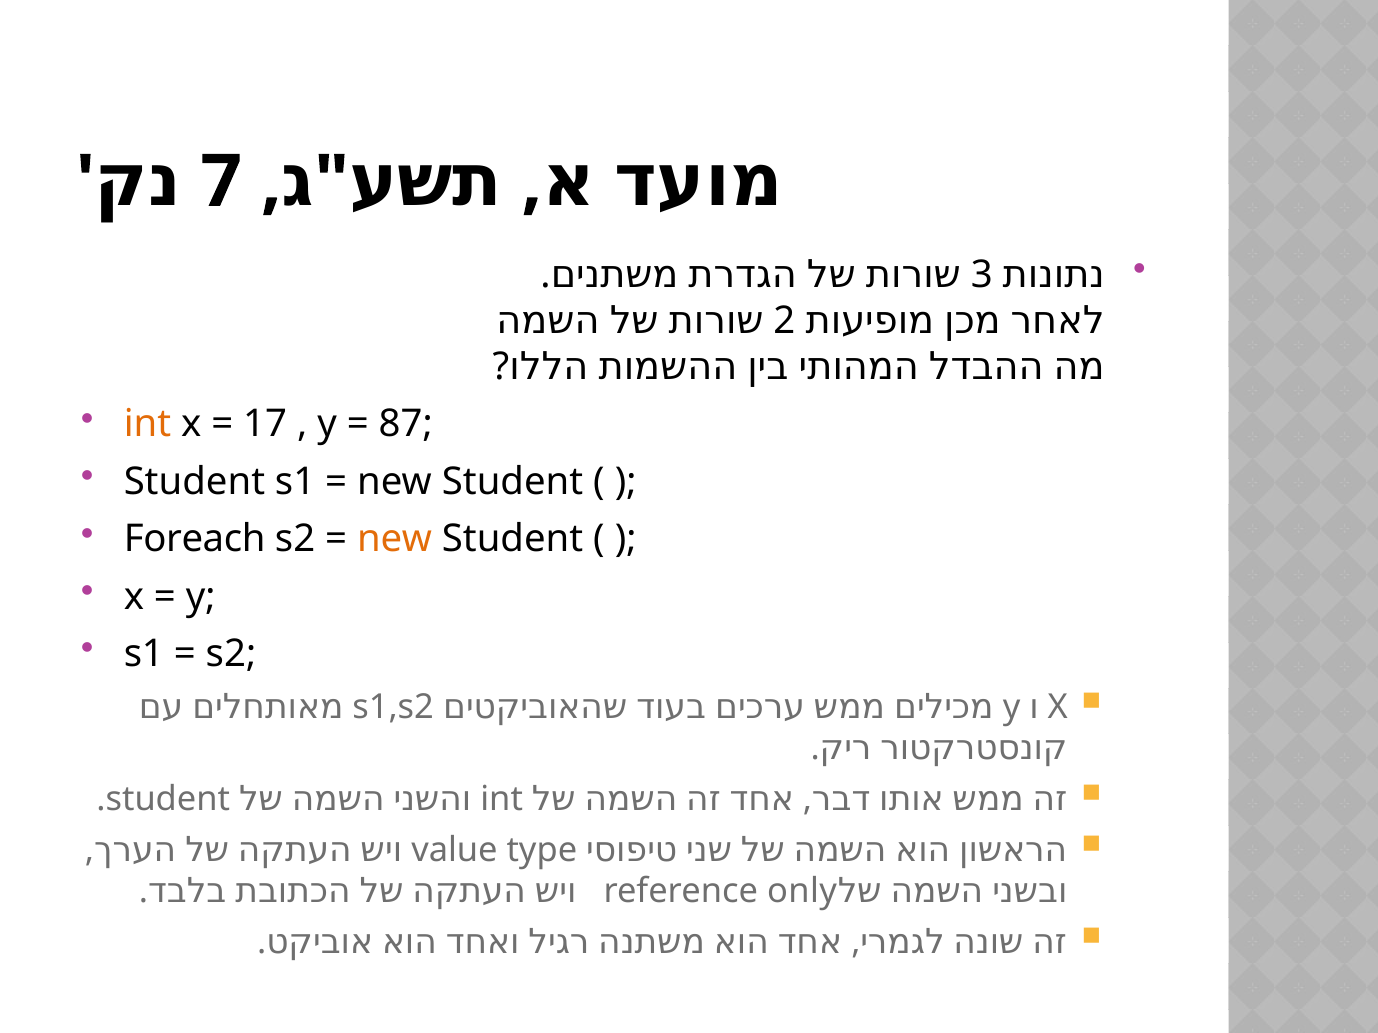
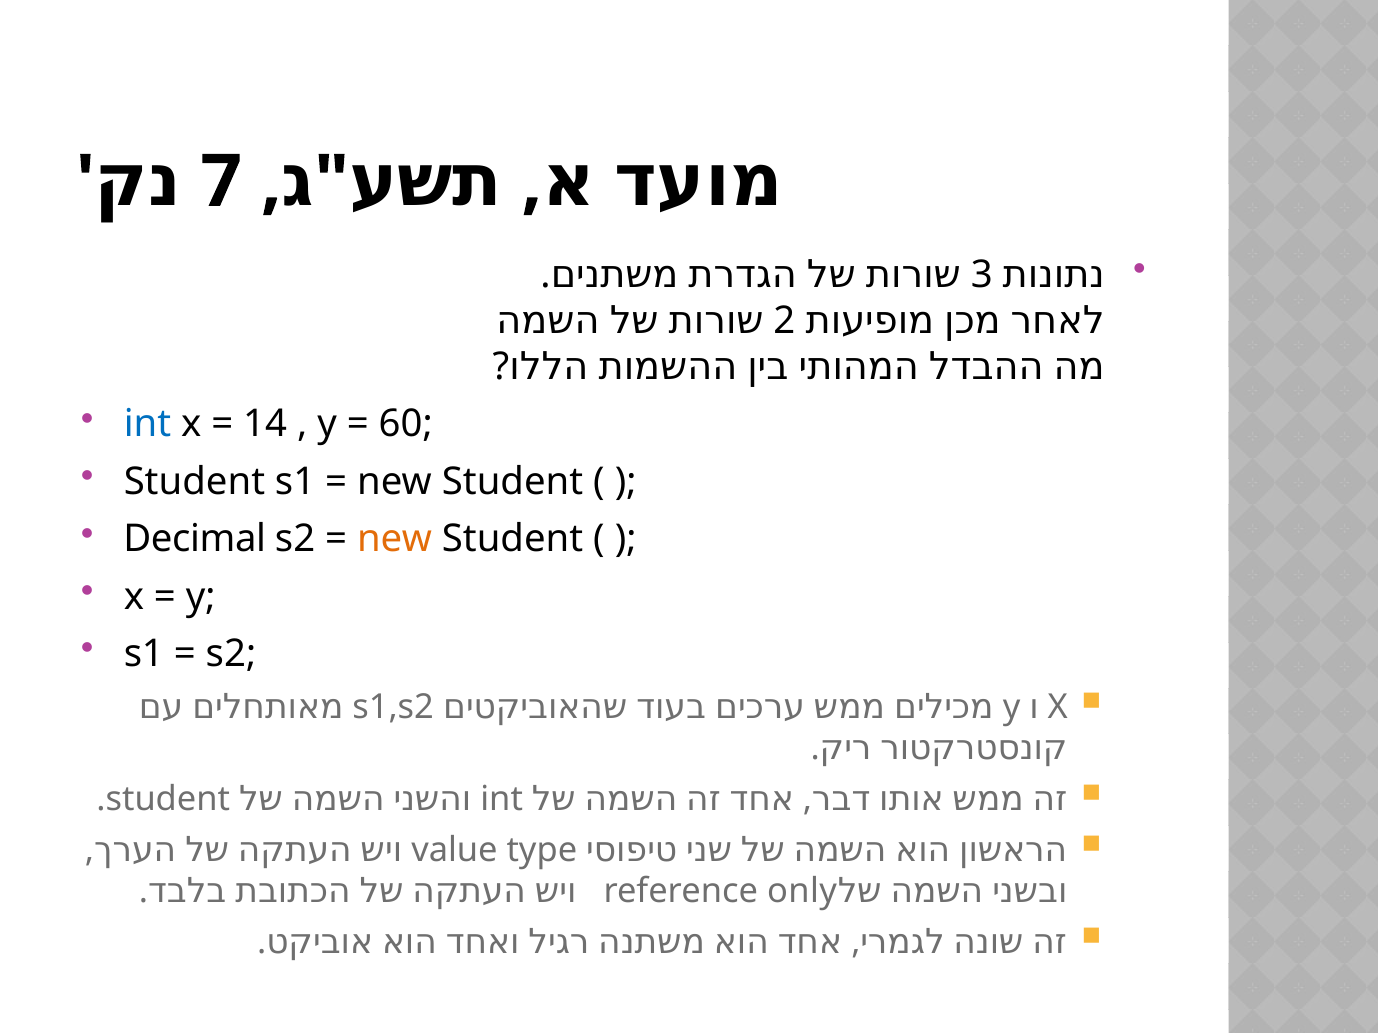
int colour: orange -> blue (147, 424)
17: 17 -> 14 (265, 424)
87: 87 -> 60 (406, 424)
Foreach: Foreach -> Decimal (195, 539)
